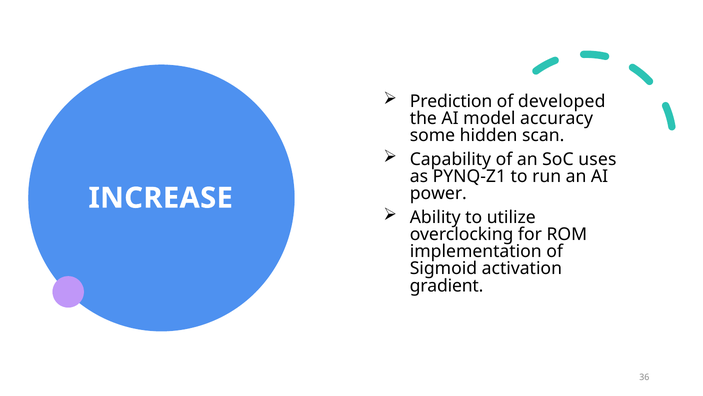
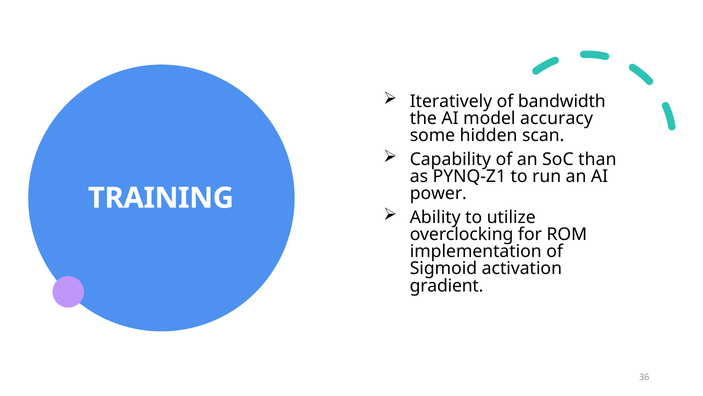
Prediction: Prediction -> Iteratively (451, 101)
developed: developed -> bandwidth (562, 101)
uses: uses -> than (597, 159)
INCREASE: INCREASE -> TRAINING (161, 198)
